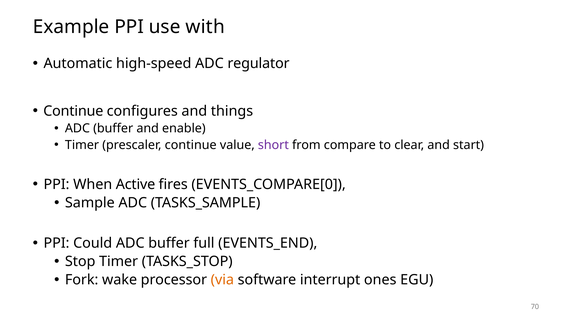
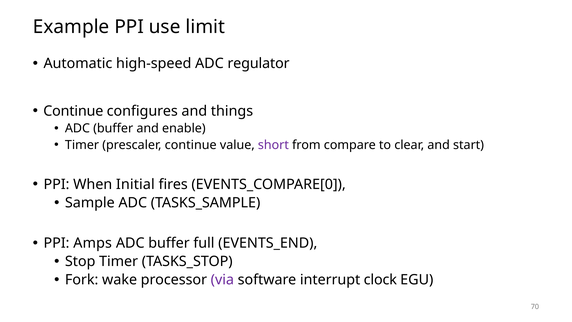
with: with -> limit (205, 27)
Active: Active -> Initial (135, 184)
Could: Could -> Amps (93, 243)
via colour: orange -> purple (222, 280)
ones: ones -> clock (380, 280)
